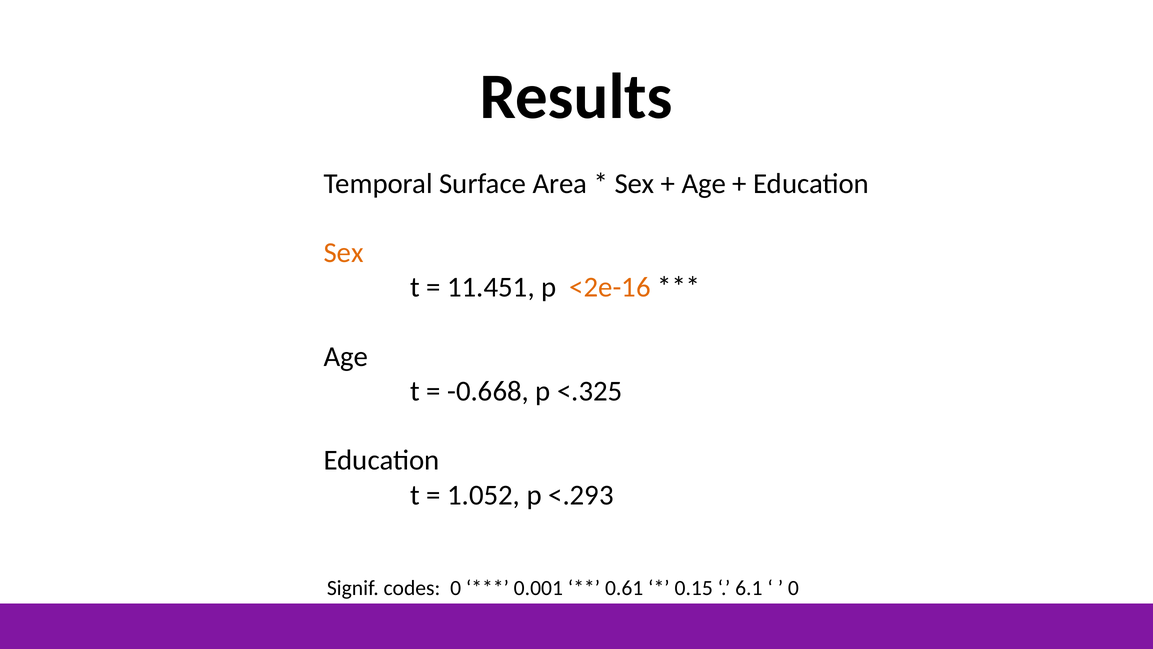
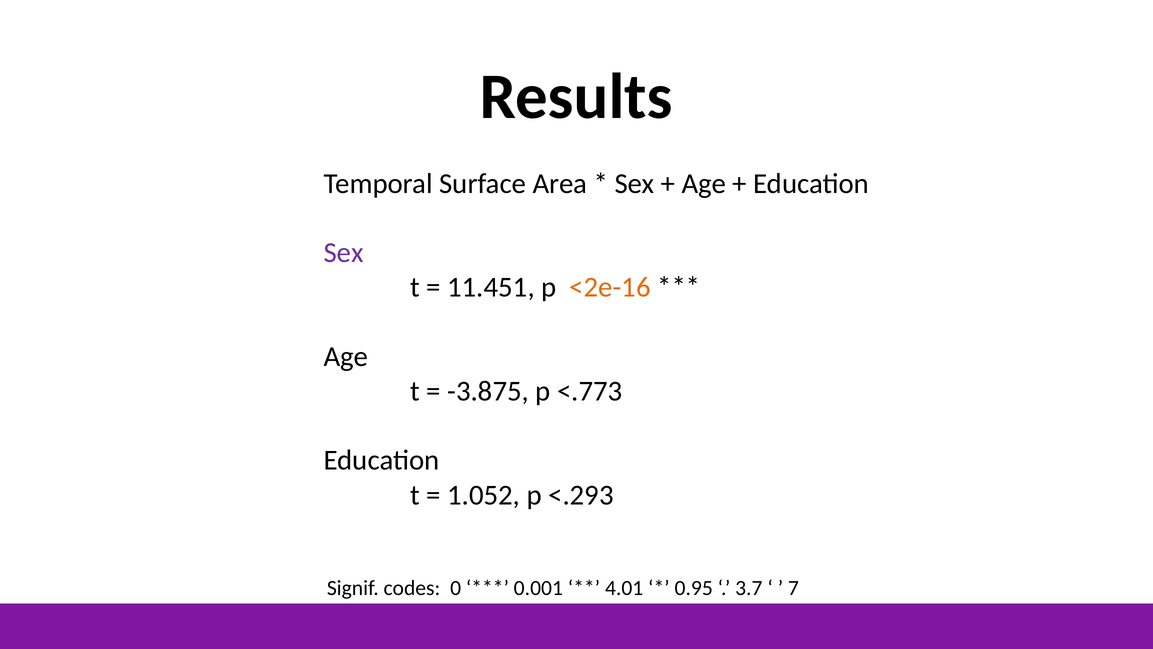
Sex colour: orange -> purple (344, 253)
-0.668: -0.668 -> -3.875 (488, 391)
<.325: <.325 -> <.773 (590, 391)
0.61: 0.61 -> 4.01 (624, 588)
0.15: 0.15 -> 0.95 (694, 588)
6.1: 6.1 -> 3.7 (749, 588)
0: 0 -> 7 (793, 588)
